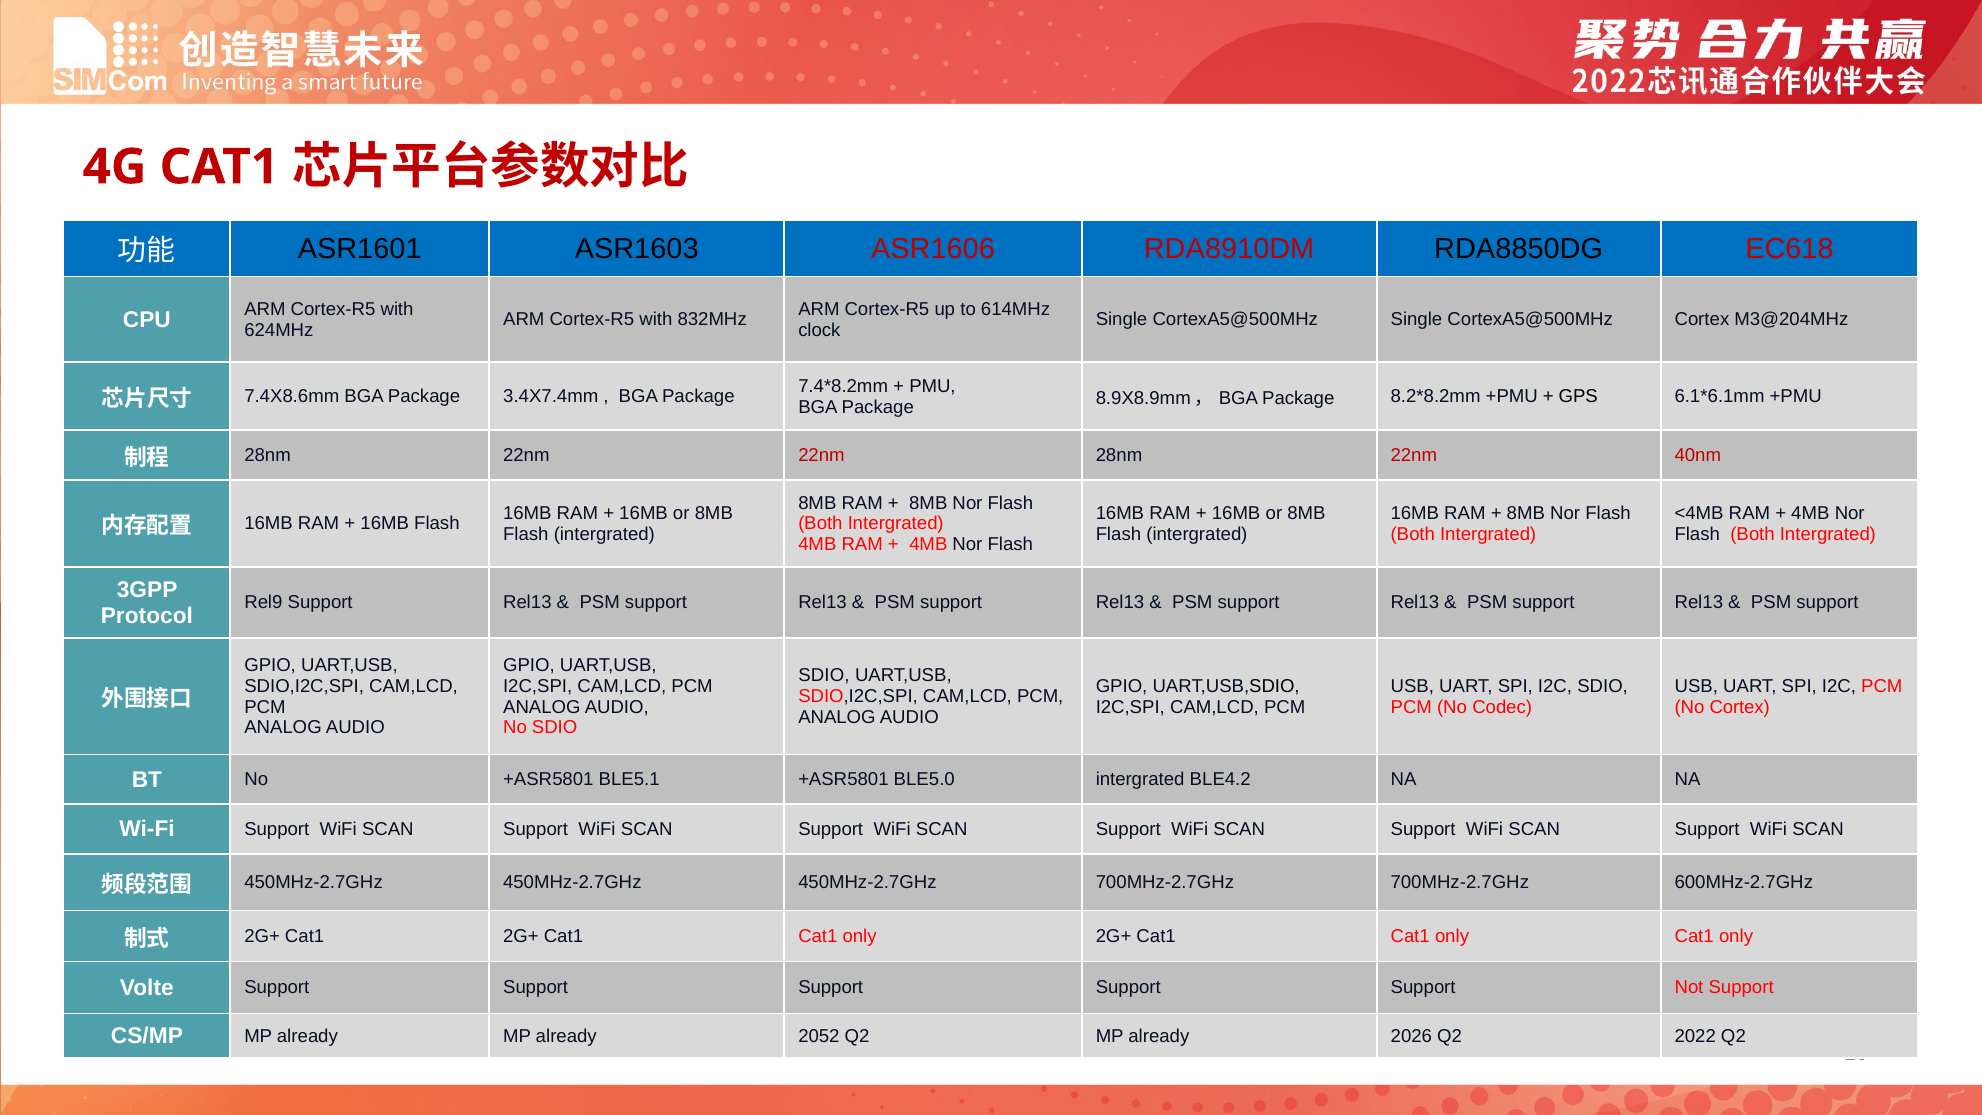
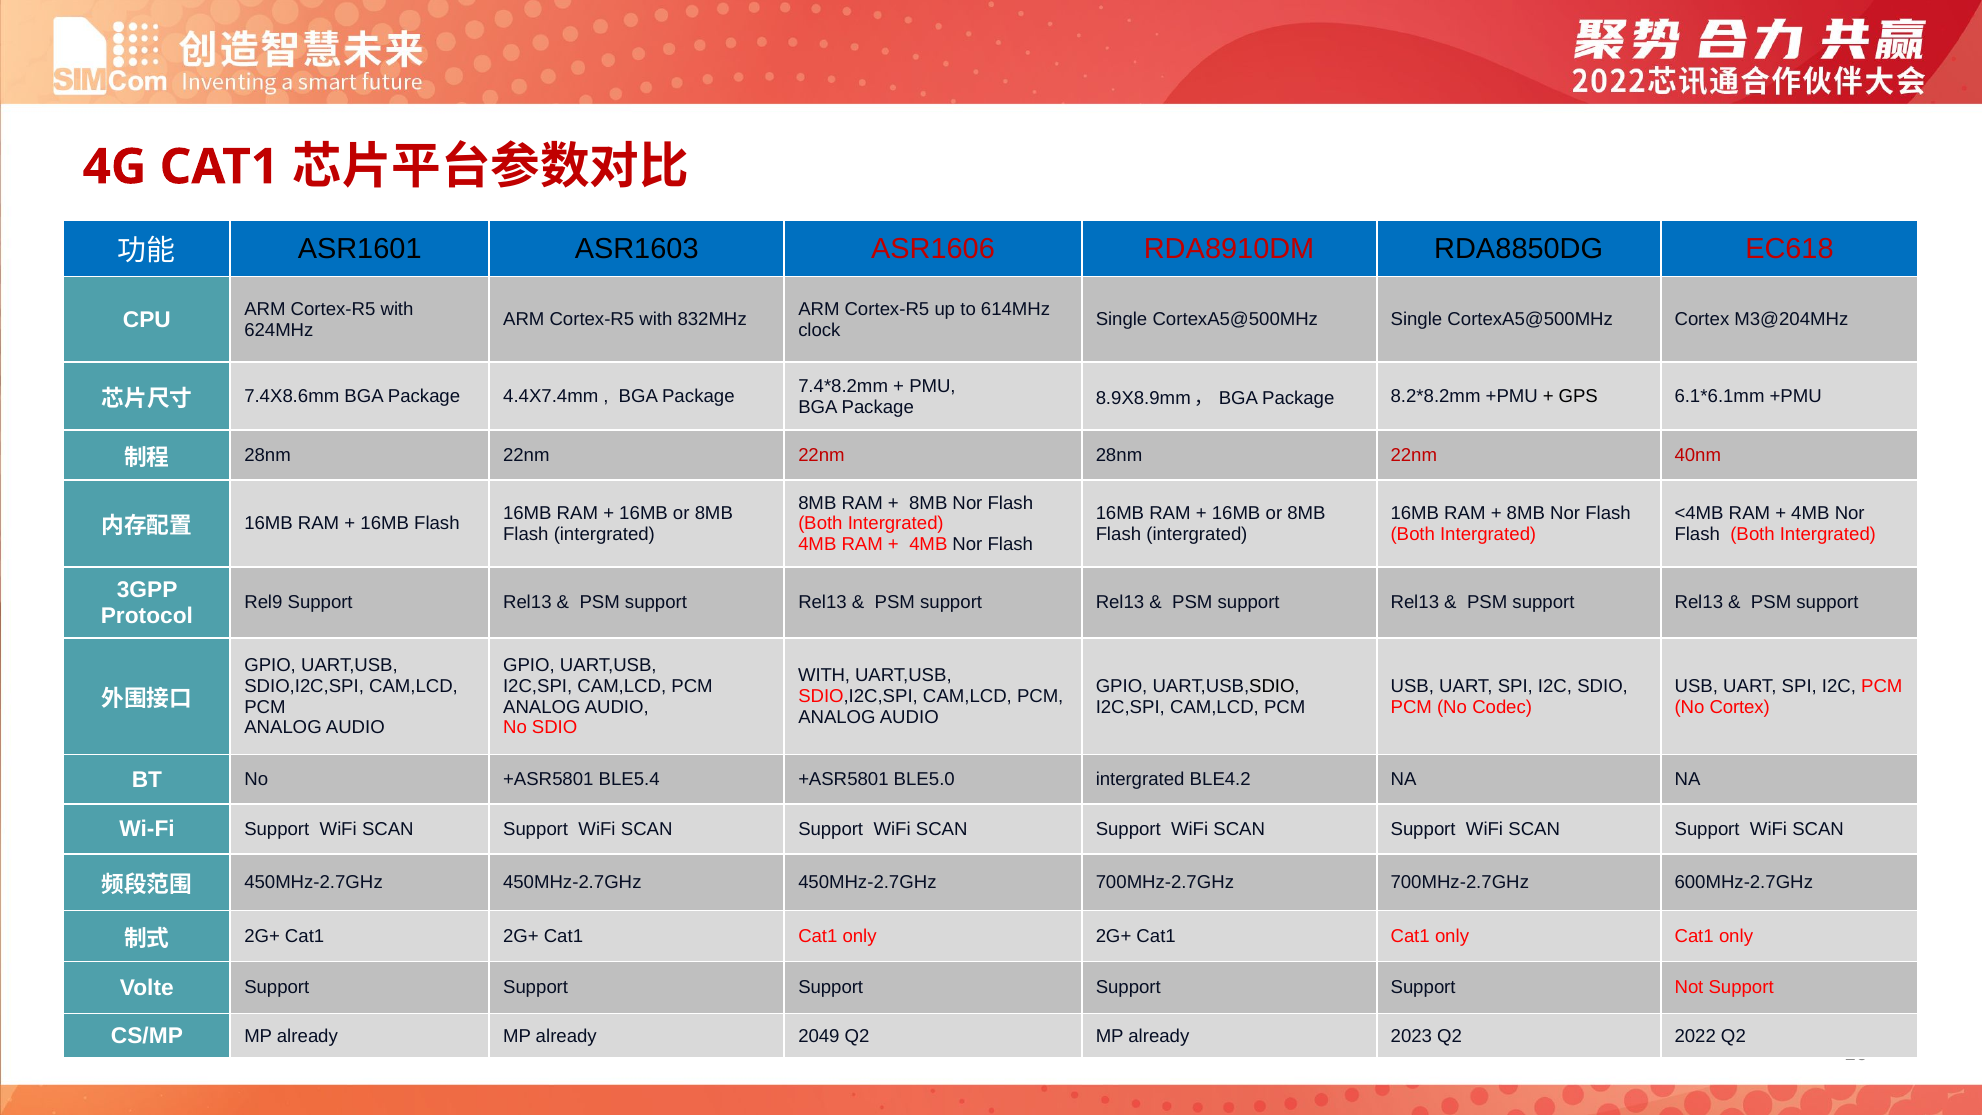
3.4X7.4mm: 3.4X7.4mm -> 4.4X7.4mm (551, 396)
SDIO: SDIO -> WITH (824, 676)
BLE5.1: BLE5.1 -> BLE5.4 (629, 779)
2052: 2052 -> 2049 (819, 1036)
2026: 2026 -> 2023 (1411, 1036)
